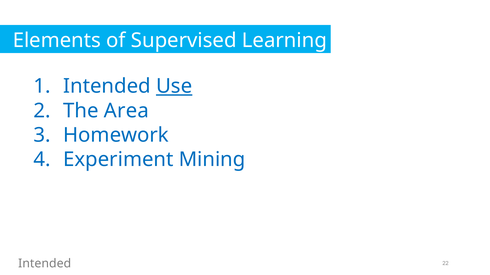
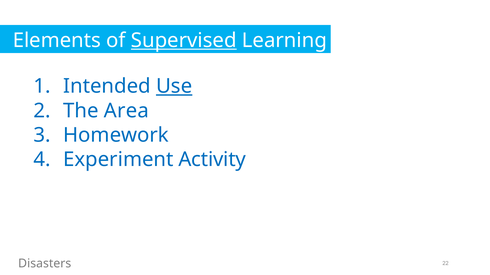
Supervised underline: none -> present (184, 41)
Mining: Mining -> Activity (212, 160)
Intended: Intended -> Disasters (45, 264)
